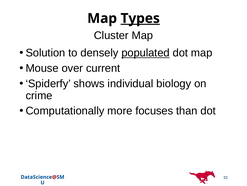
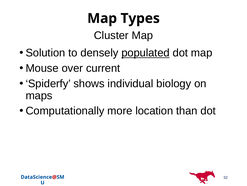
Types underline: present -> none (140, 18)
crime: crime -> maps (39, 95)
focuses: focuses -> location (154, 110)
